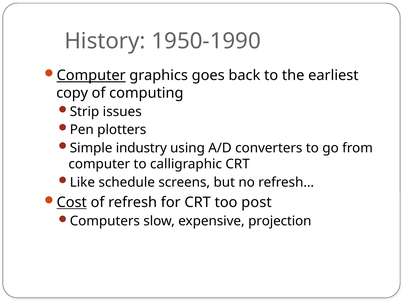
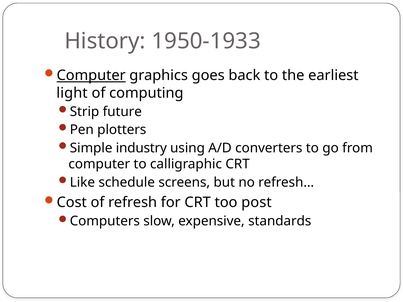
1950-1990: 1950-1990 -> 1950-1933 (206, 41)
copy: copy -> light (72, 93)
issues: issues -> future (122, 112)
Cost underline: present -> none (72, 203)
projection: projection -> standards (280, 221)
